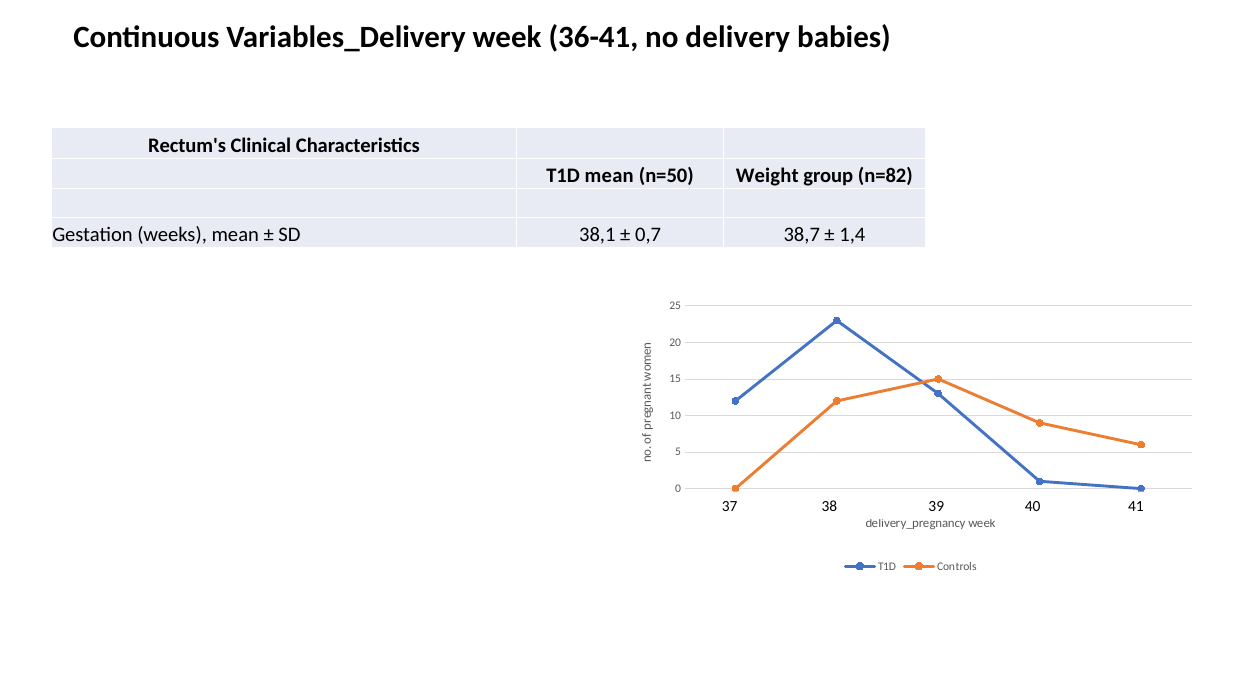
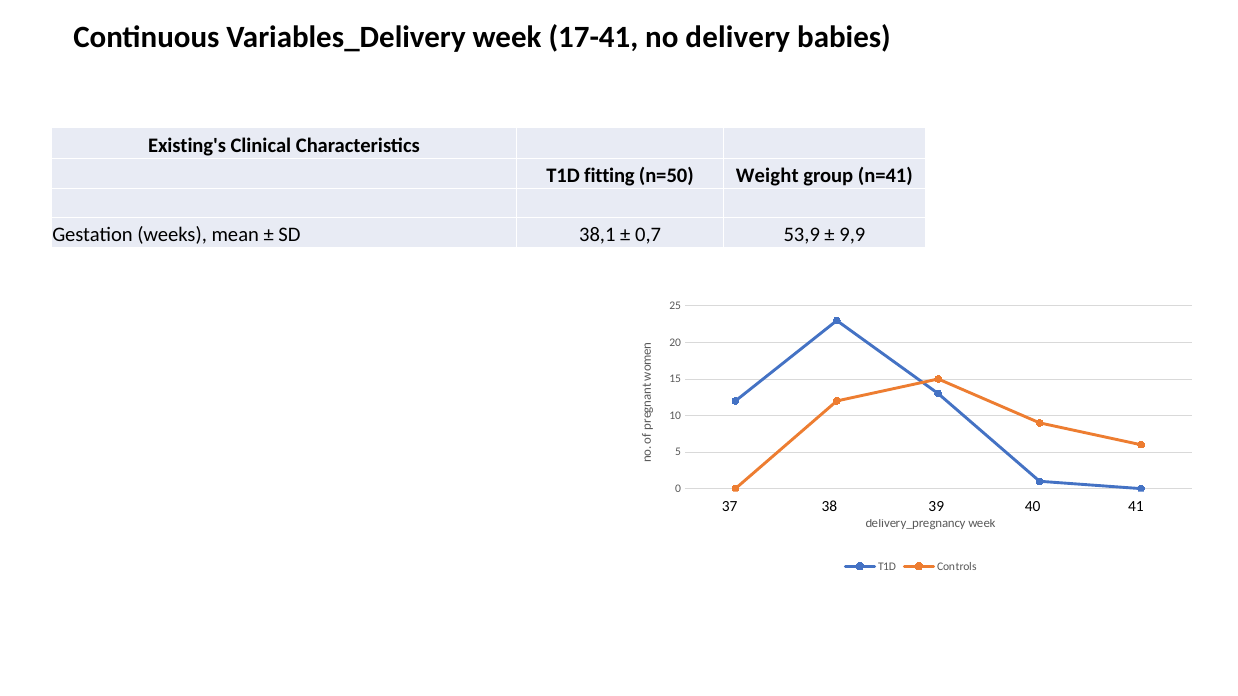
36-41: 36-41 -> 17-41 (593, 38)
Rectum's: Rectum's -> Existing's (187, 146)
T1D mean: mean -> fitting (609, 176)
n=82: n=82 -> n=41 (885, 176)
38,7: 38,7 -> 53,9 (802, 235)
1,4: 1,4 -> 9,9 (852, 235)
